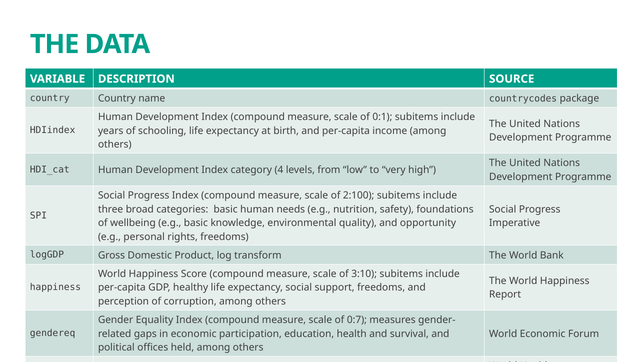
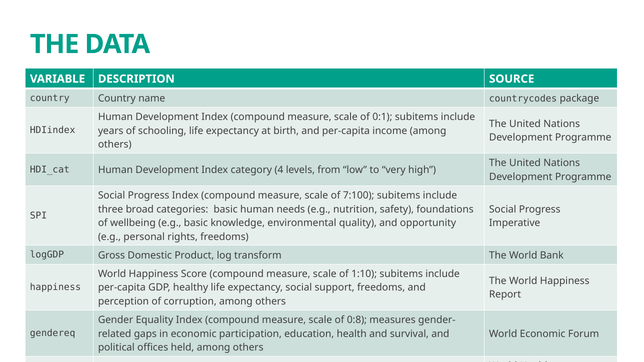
2:100: 2:100 -> 7:100 (359, 196)
3:10: 3:10 -> 1:10 (364, 274)
0:7: 0:7 -> 0:8 (357, 320)
